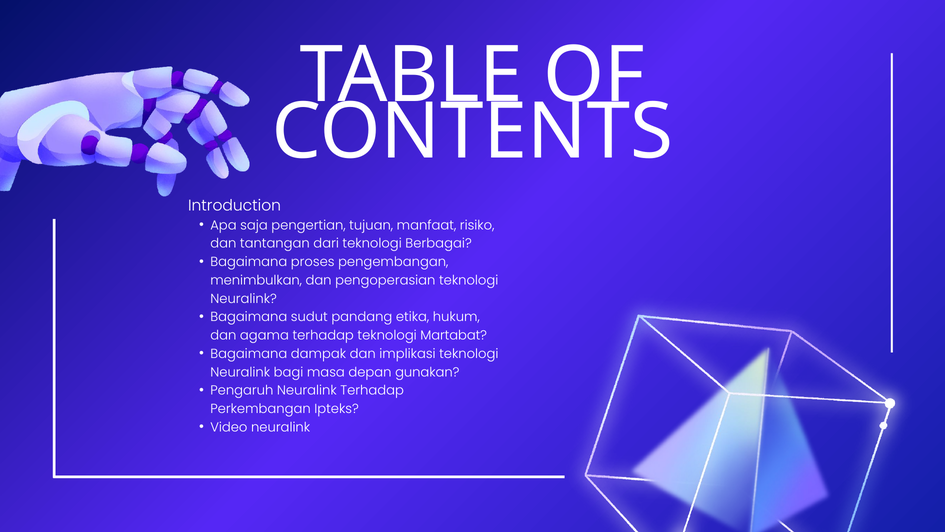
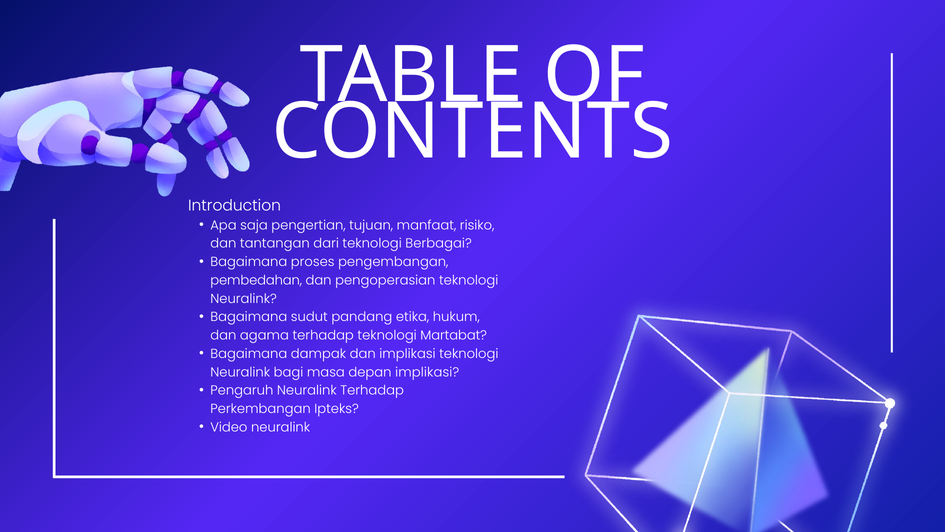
menimbulkan: menimbulkan -> pembedahan (256, 280)
depan gunakan: gunakan -> implikasi (427, 372)
